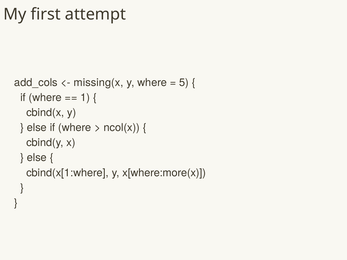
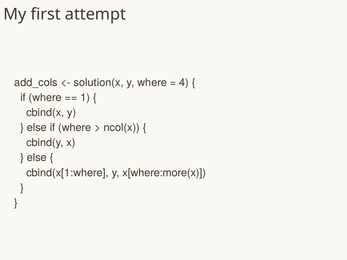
missing(x: missing(x -> solution(x (99, 83)
5: 5 -> 4 (184, 83)
